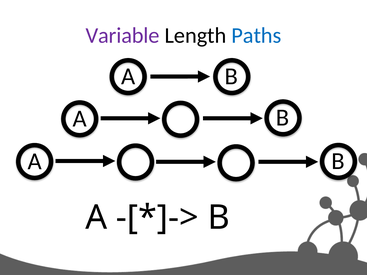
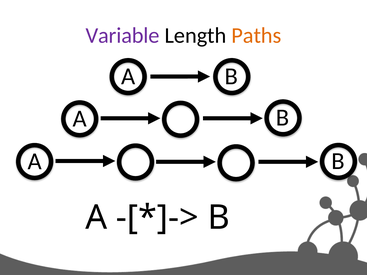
Paths colour: blue -> orange (256, 36)
